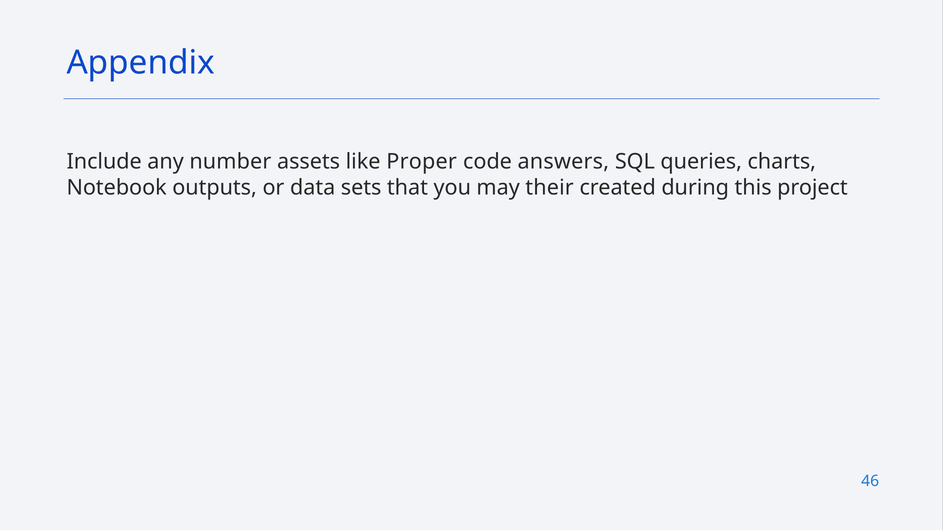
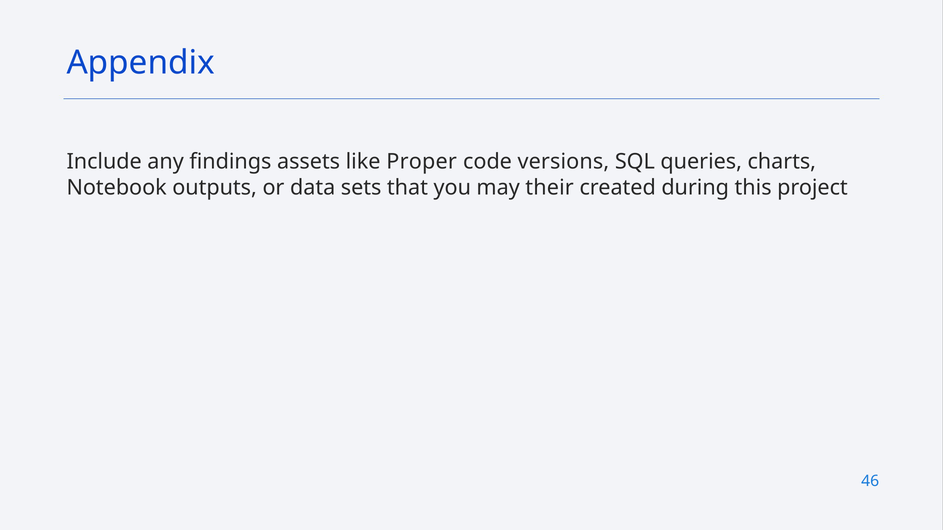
number: number -> findings (230, 162)
answers: answers -> versions (563, 162)
